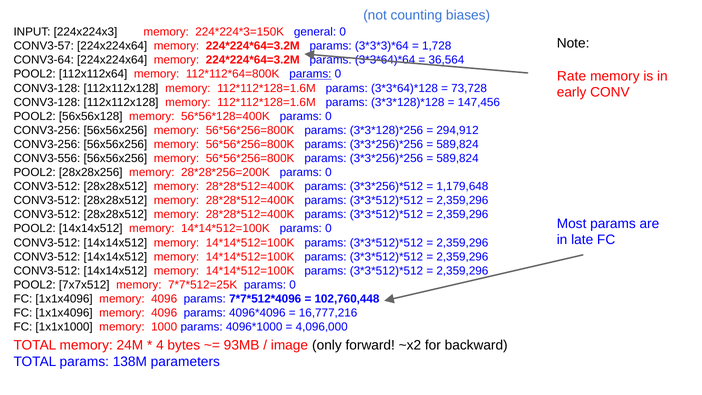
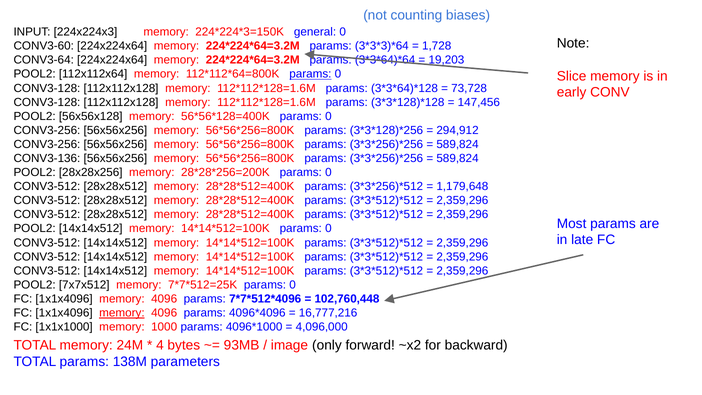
CONV3-57: CONV3-57 -> CONV3-60 (44, 46)
36,564: 36,564 -> 19,203 (446, 60)
Rate: Rate -> Slice (572, 76)
CONV3-556: CONV3-556 -> CONV3-136 (47, 158)
memory underline: none -> present (122, 313)
